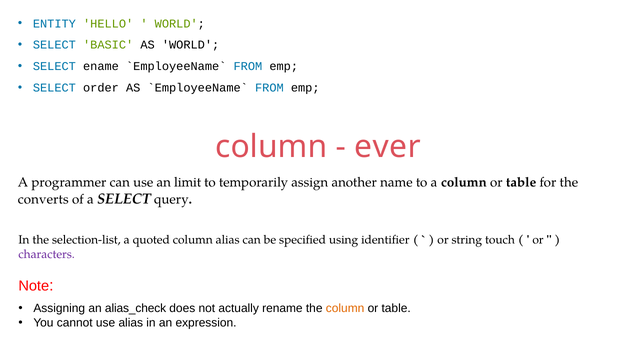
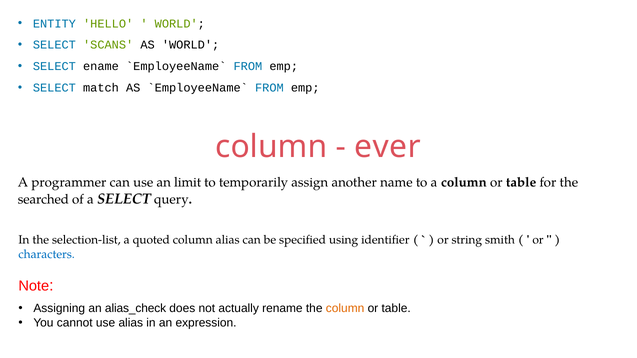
BASIC: BASIC -> SCANS (108, 45)
order: order -> match (101, 88)
converts: converts -> searched (43, 200)
touch: touch -> smith (500, 240)
characters colour: purple -> blue (47, 255)
